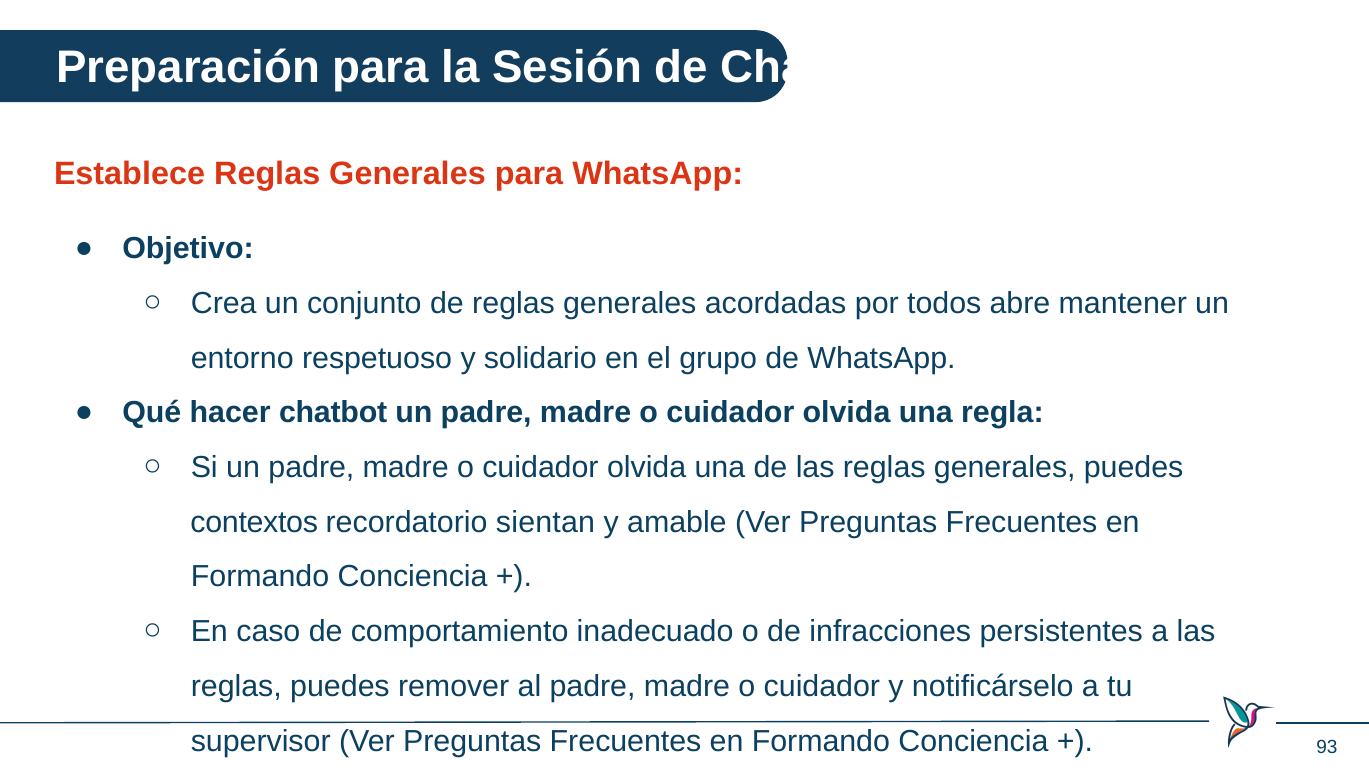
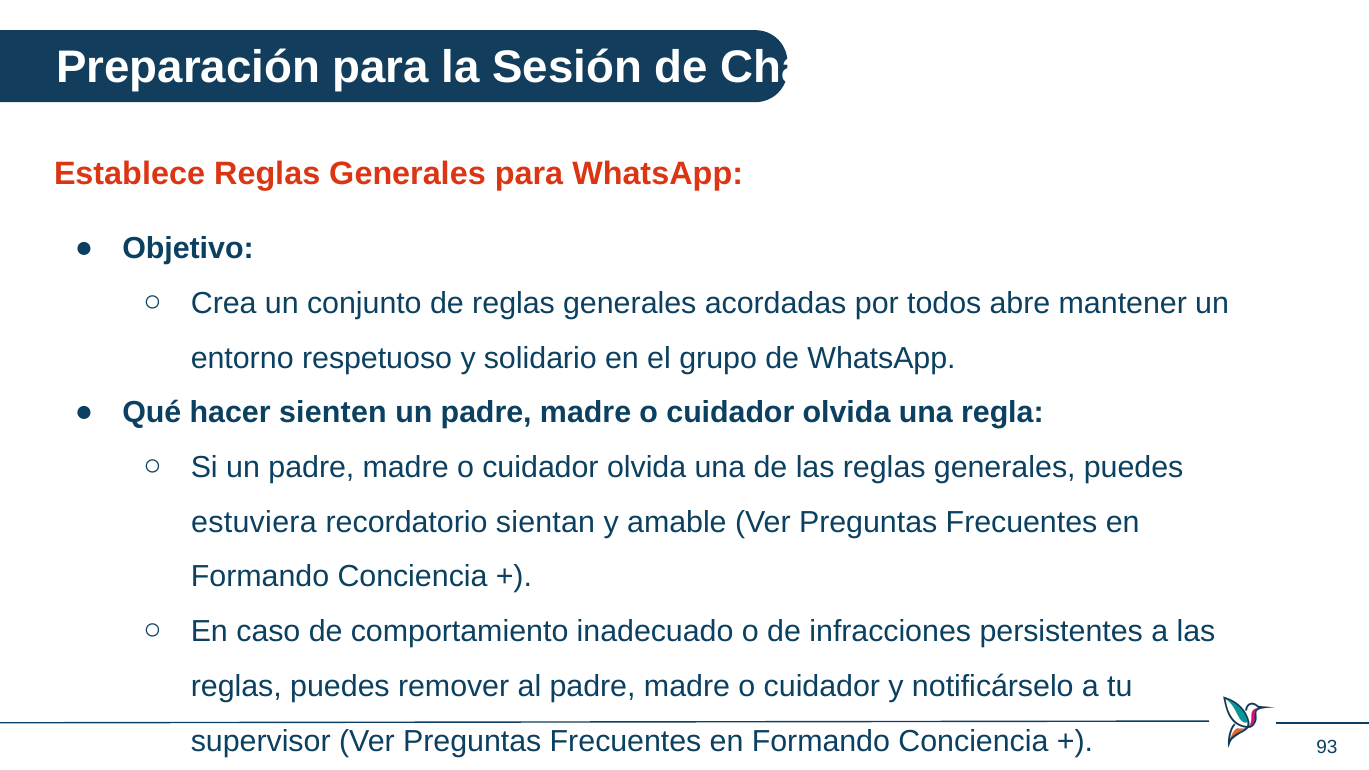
chatbot: chatbot -> sienten (333, 413)
contextos: contextos -> estuviera (254, 522)
